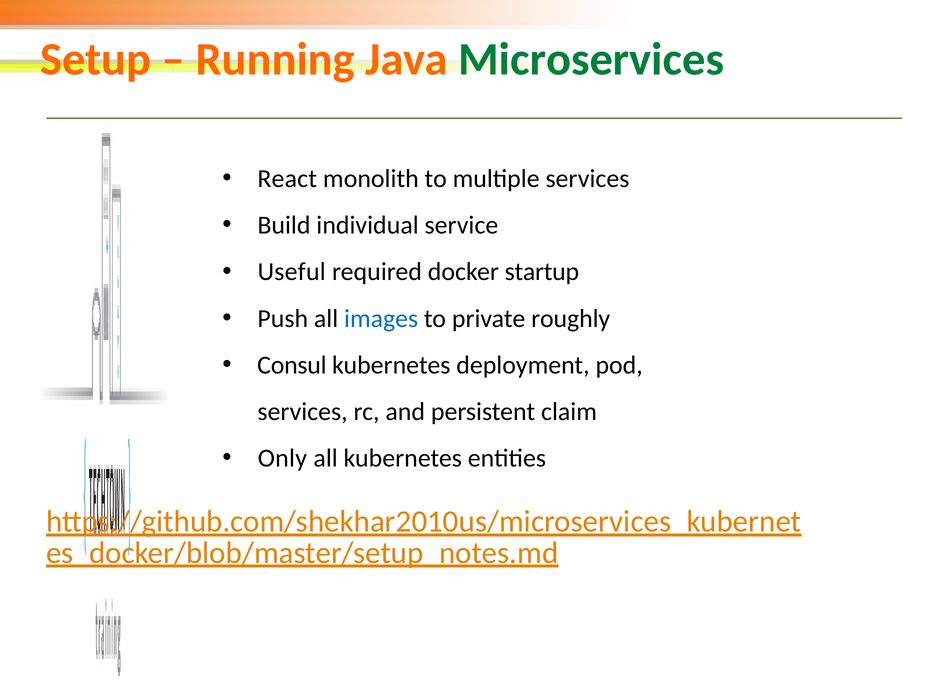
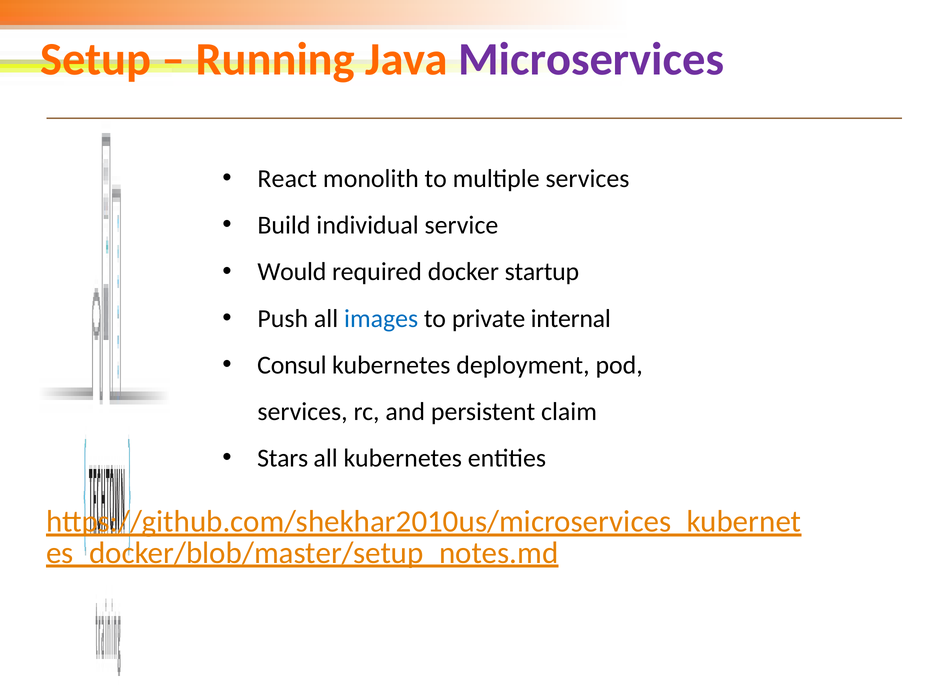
Microservices colour: green -> purple (591, 59)
Useful: Useful -> Would (292, 272)
roughly: roughly -> internal (571, 319)
Only: Only -> Stars (283, 458)
